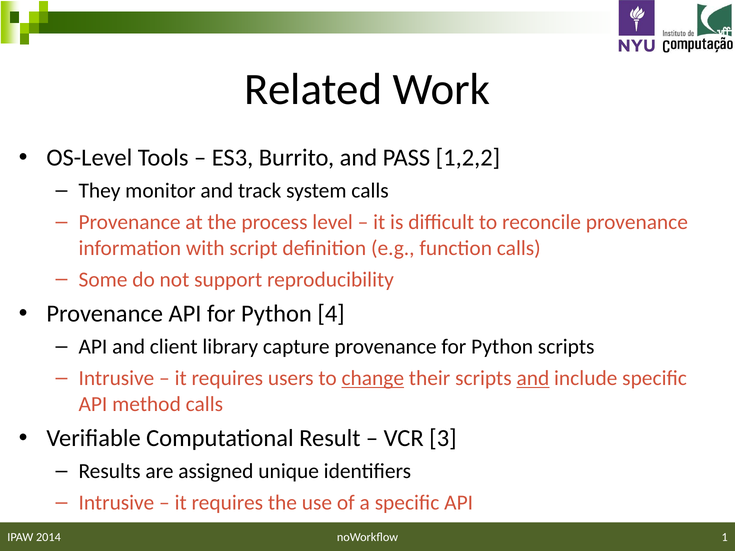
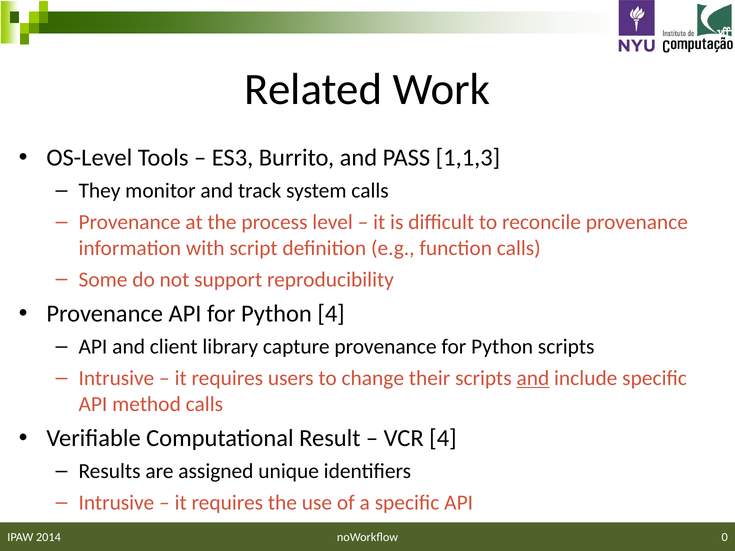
1,2,2: 1,2,2 -> 1,1,3 (468, 158)
change underline: present -> none (373, 378)
VCR 3: 3 -> 4 (443, 438)
1: 1 -> 0 (725, 537)
